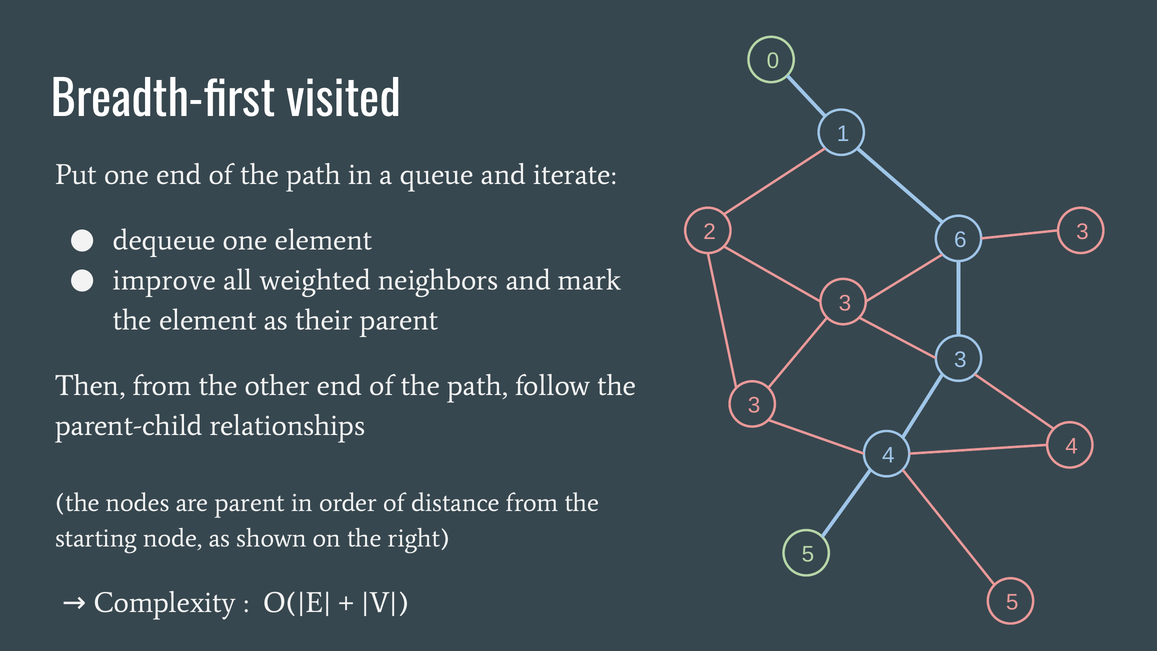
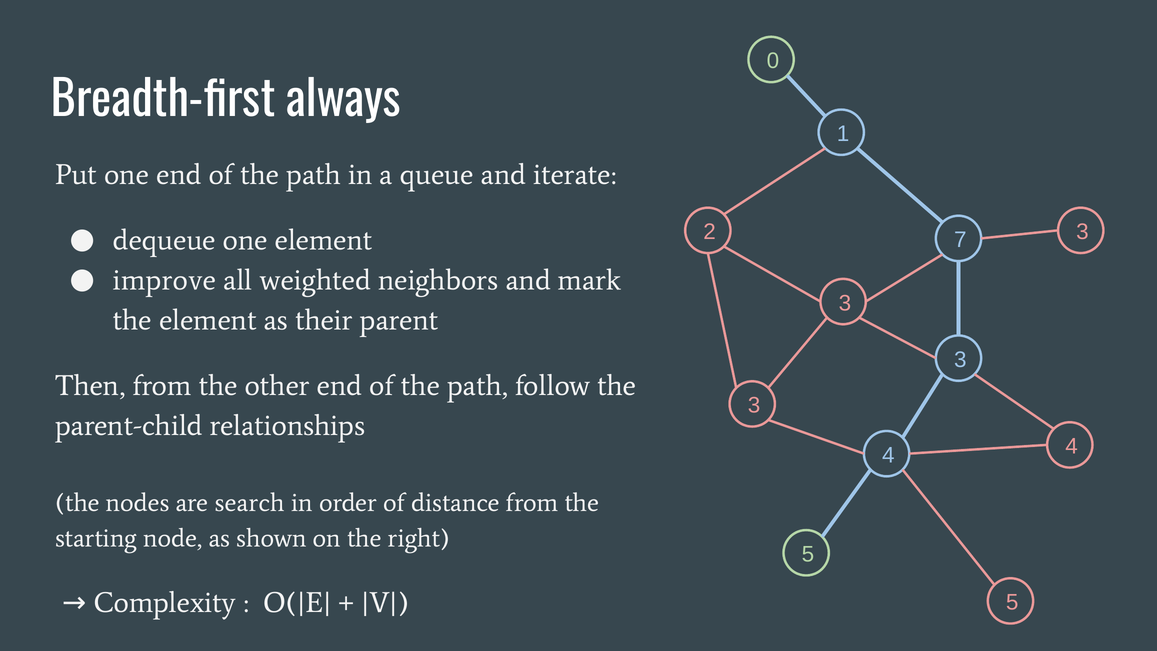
visited: visited -> always (344, 100)
6: 6 -> 7 (960, 240)
are parent: parent -> search (250, 503)
